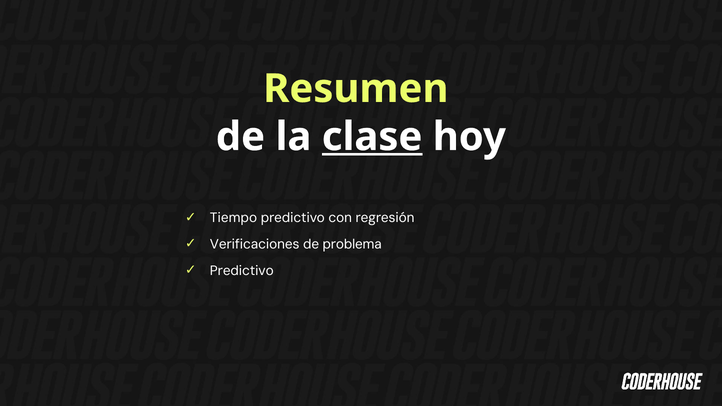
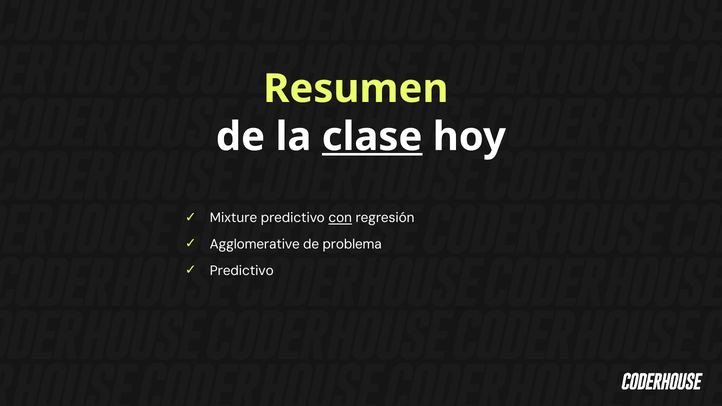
Tiempo: Tiempo -> Mixture (234, 218)
con underline: none -> present (340, 218)
Verificaciones: Verificaciones -> Agglomerative (255, 244)
